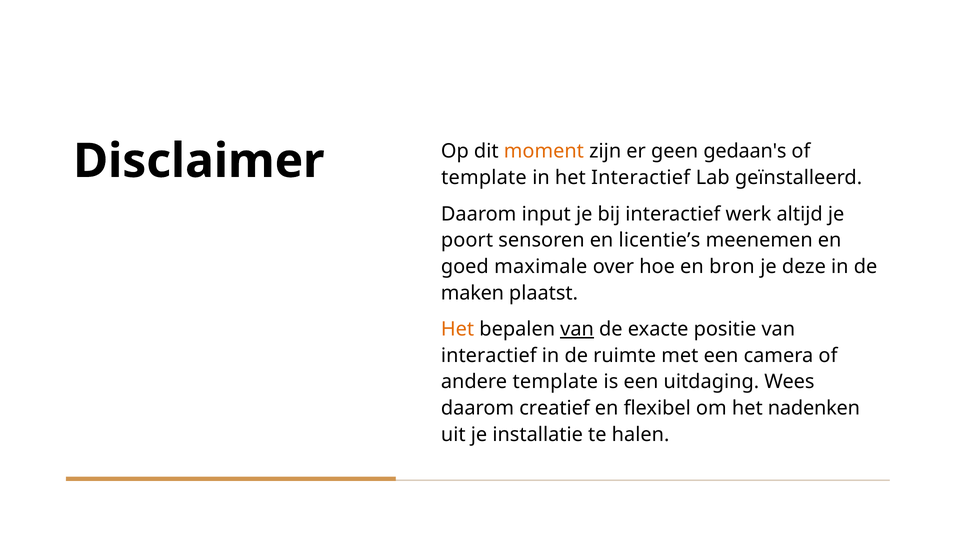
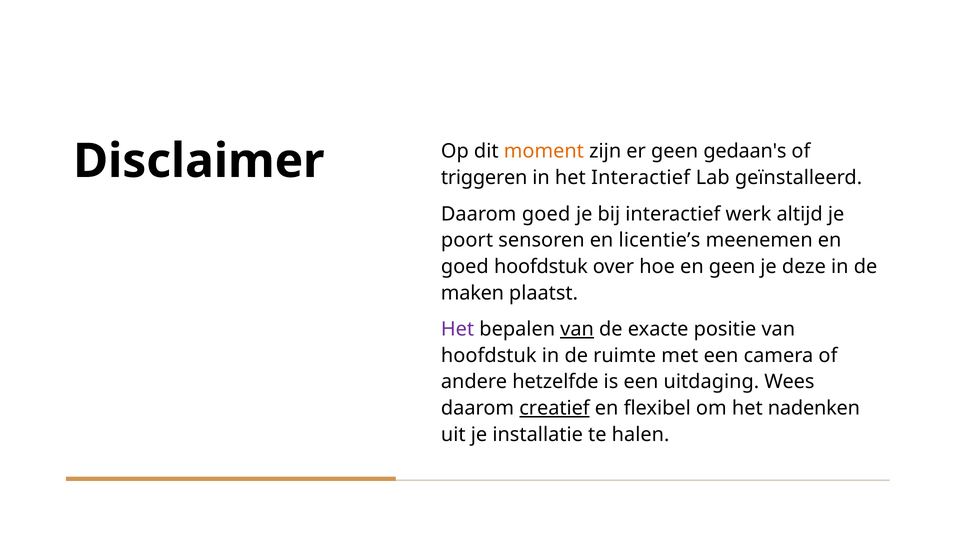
template: template -> triggeren (484, 178)
Daarom input: input -> goed (546, 214)
goed maximale: maximale -> hoofdstuk (541, 267)
en bron: bron -> geen (732, 267)
Het colour: orange -> purple (458, 329)
interactief: interactief -> hoofdstuk (489, 355)
andere template: template -> hetzelfde (555, 382)
creatief underline: none -> present (555, 408)
